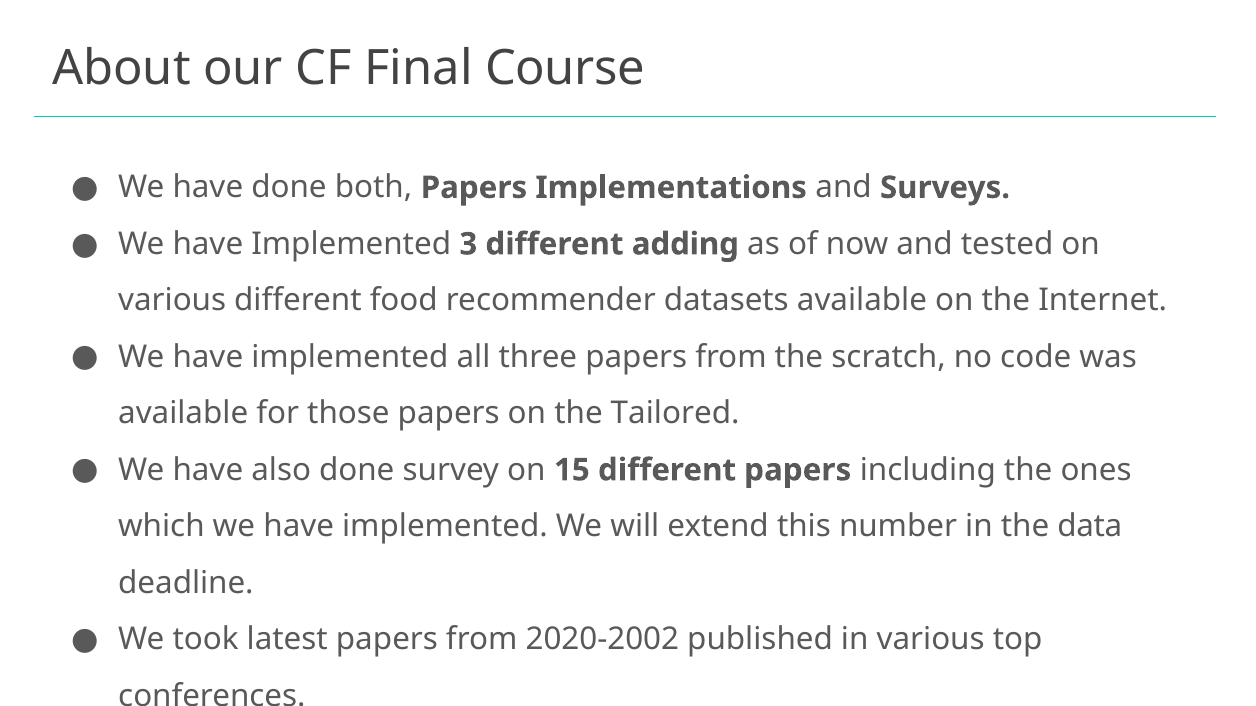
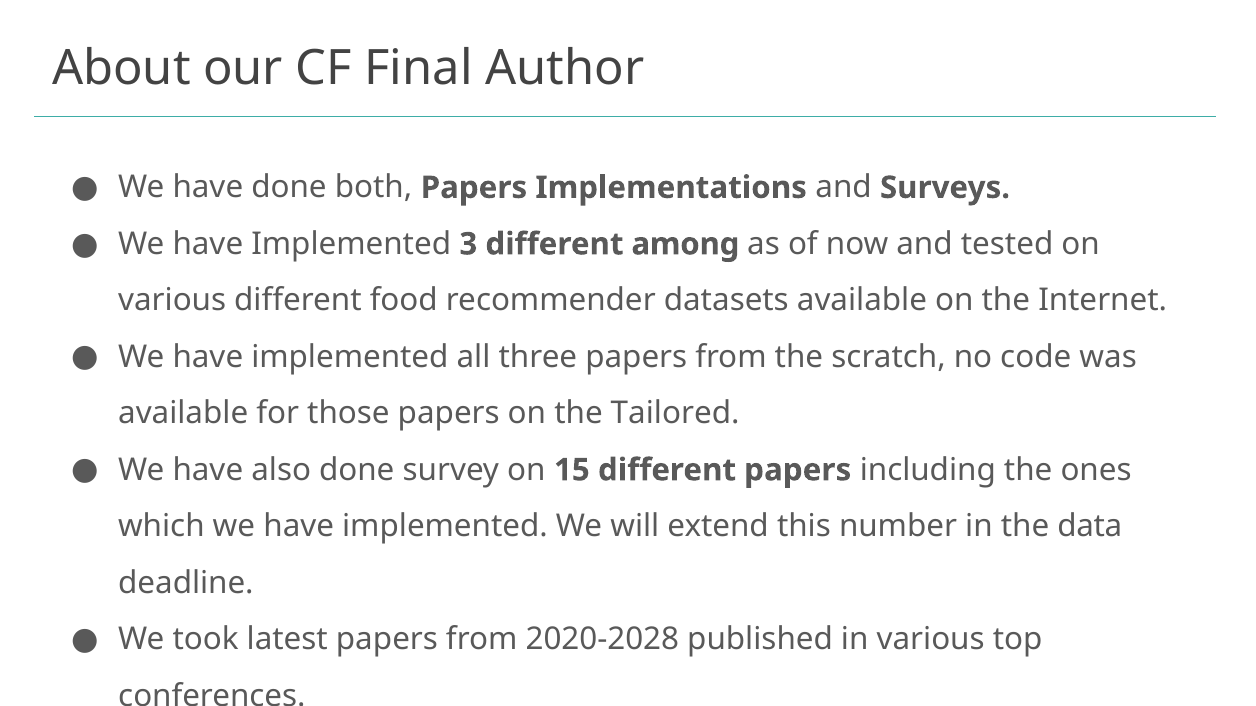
Course: Course -> Author (565, 69)
adding: adding -> among (685, 244)
2020-2002: 2020-2002 -> 2020-2028 (602, 640)
